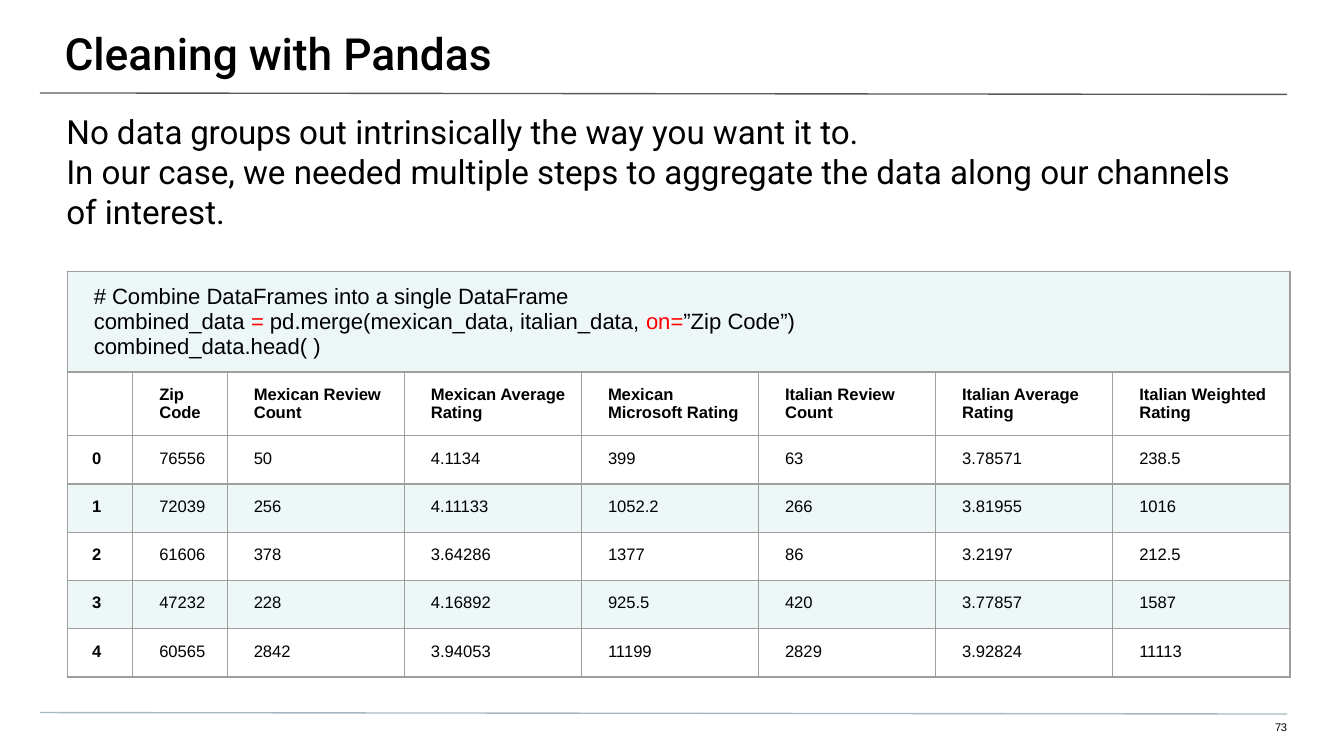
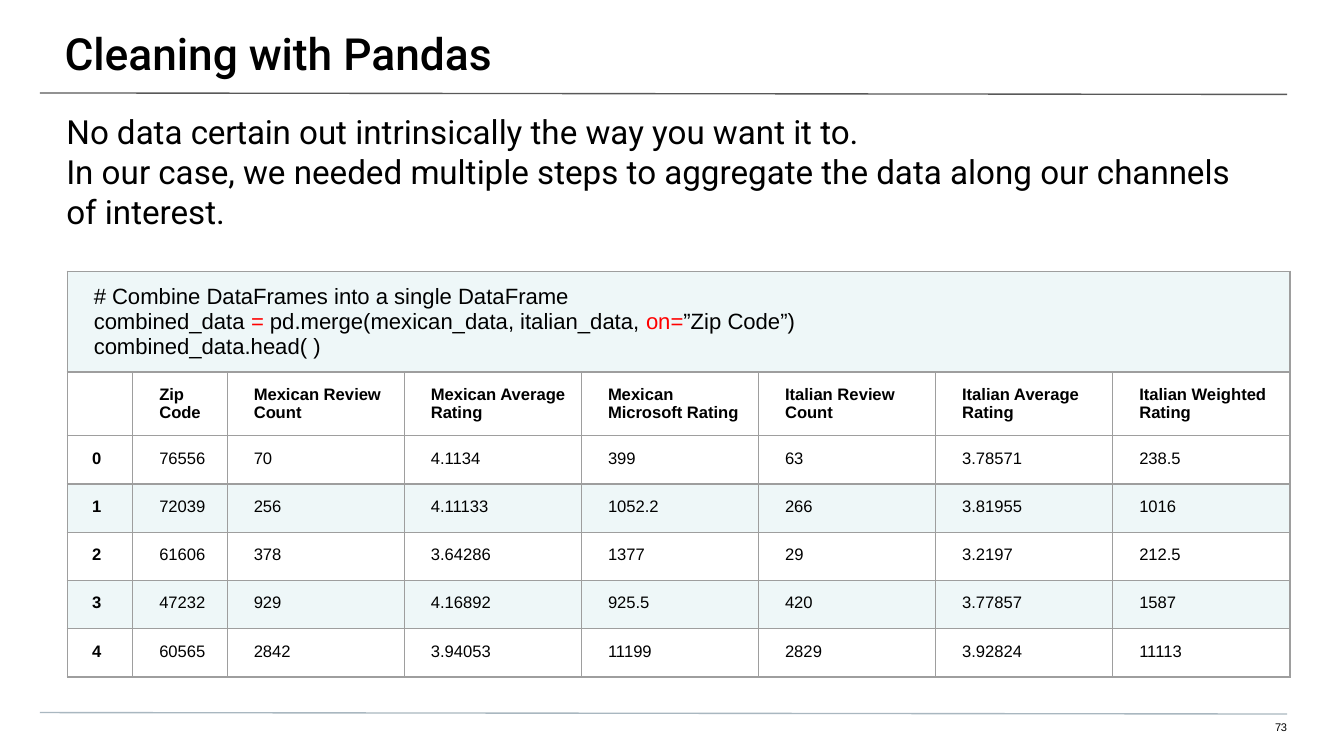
groups: groups -> certain (241, 134)
50: 50 -> 70 (263, 458)
86: 86 -> 29 (794, 555)
228: 228 -> 929 (268, 603)
